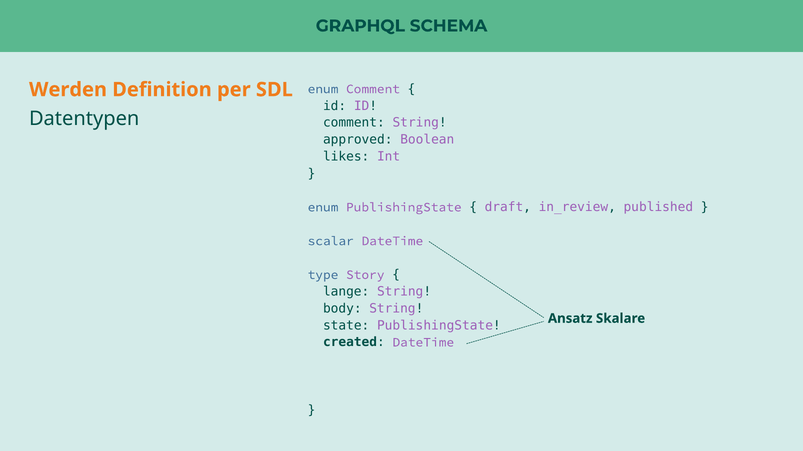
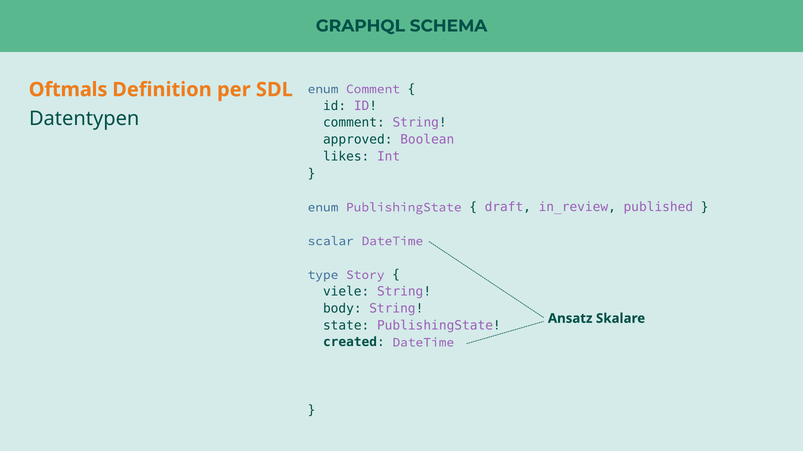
Werden: Werden -> Oftmals (68, 90)
lange: lange -> viele (346, 292)
